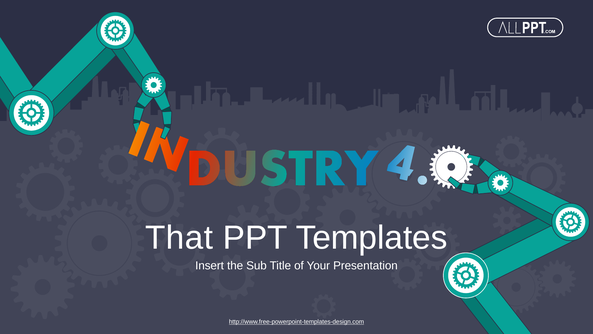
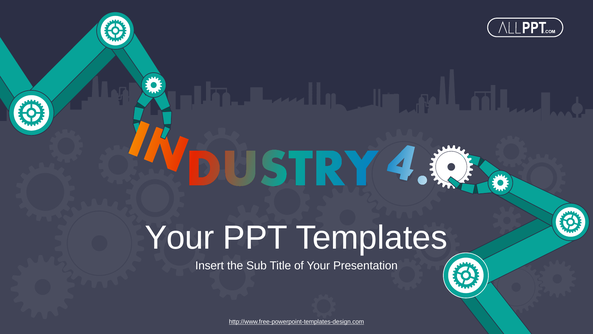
That: That -> Your (179, 237)
